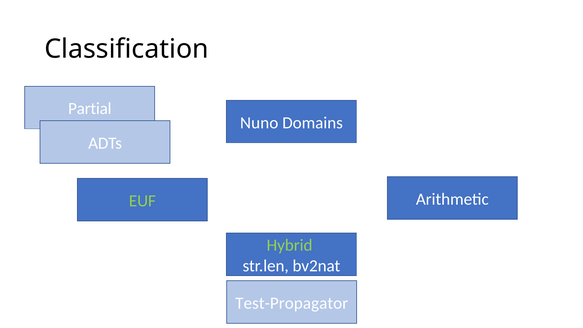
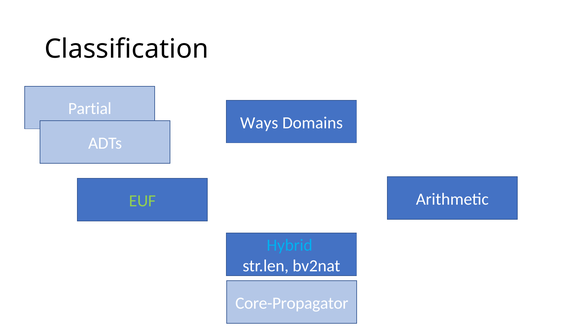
Nuno: Nuno -> Ways (259, 123)
Hybrid colour: light green -> light blue (290, 245)
Test-Propagator: Test-Propagator -> Core-Propagator (292, 303)
